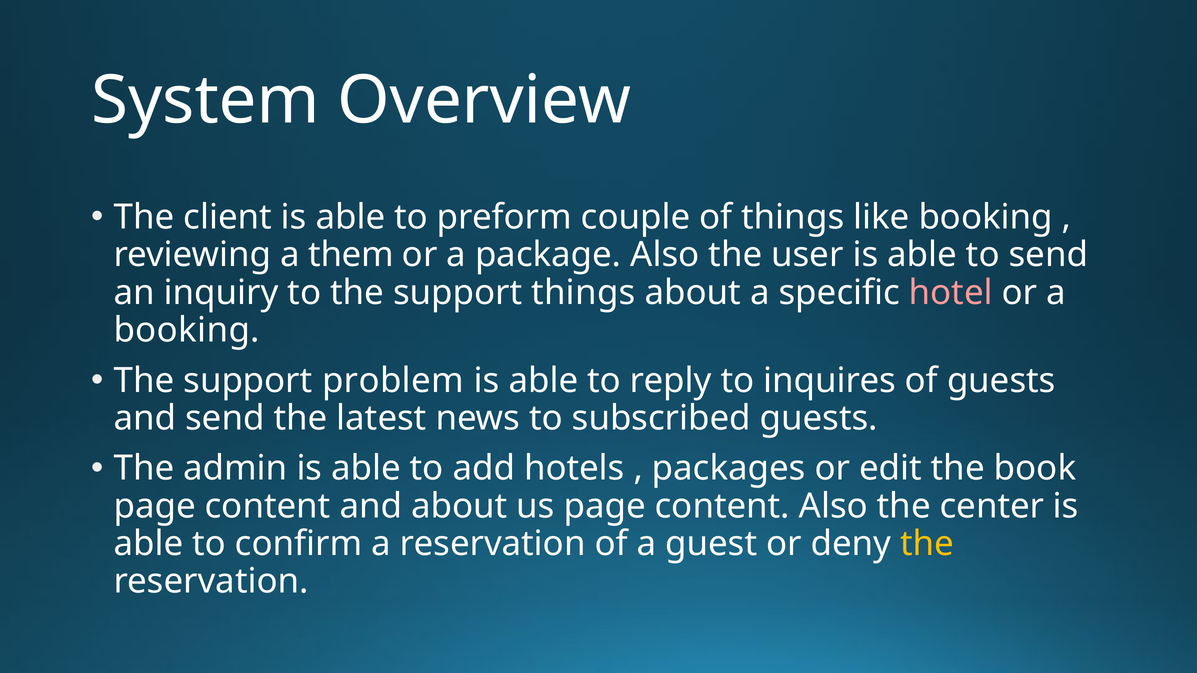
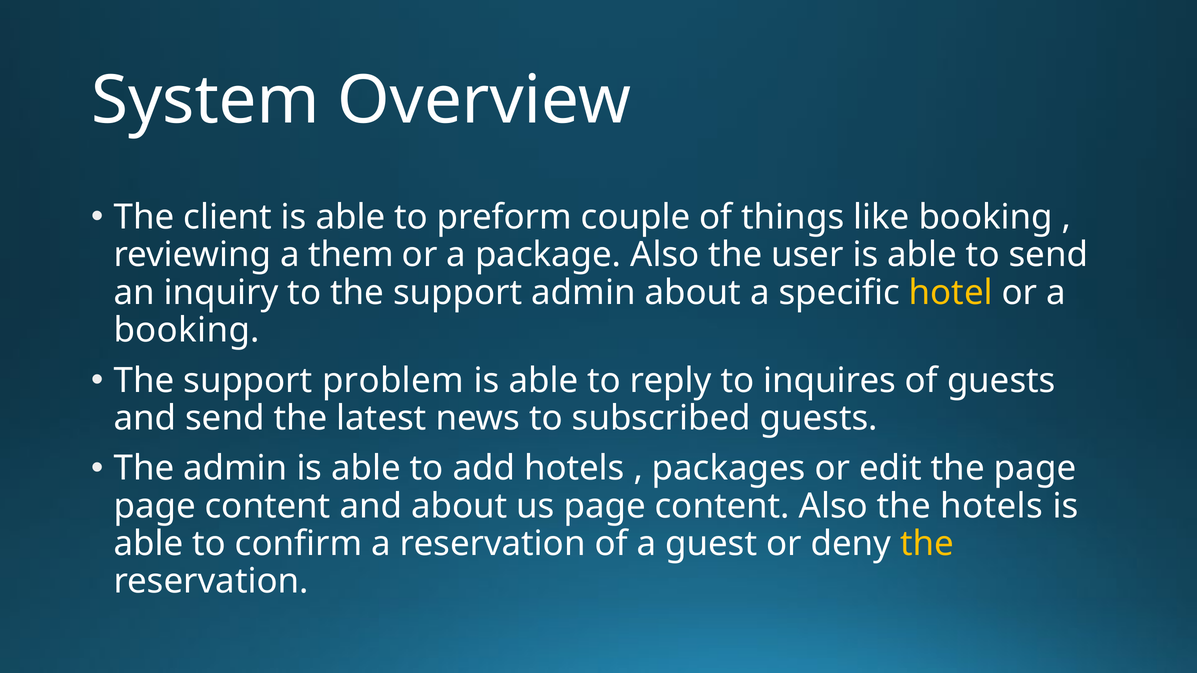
support things: things -> admin (584, 293)
hotel colour: pink -> yellow (951, 293)
the book: book -> page (1035, 469)
the center: center -> hotels (992, 506)
